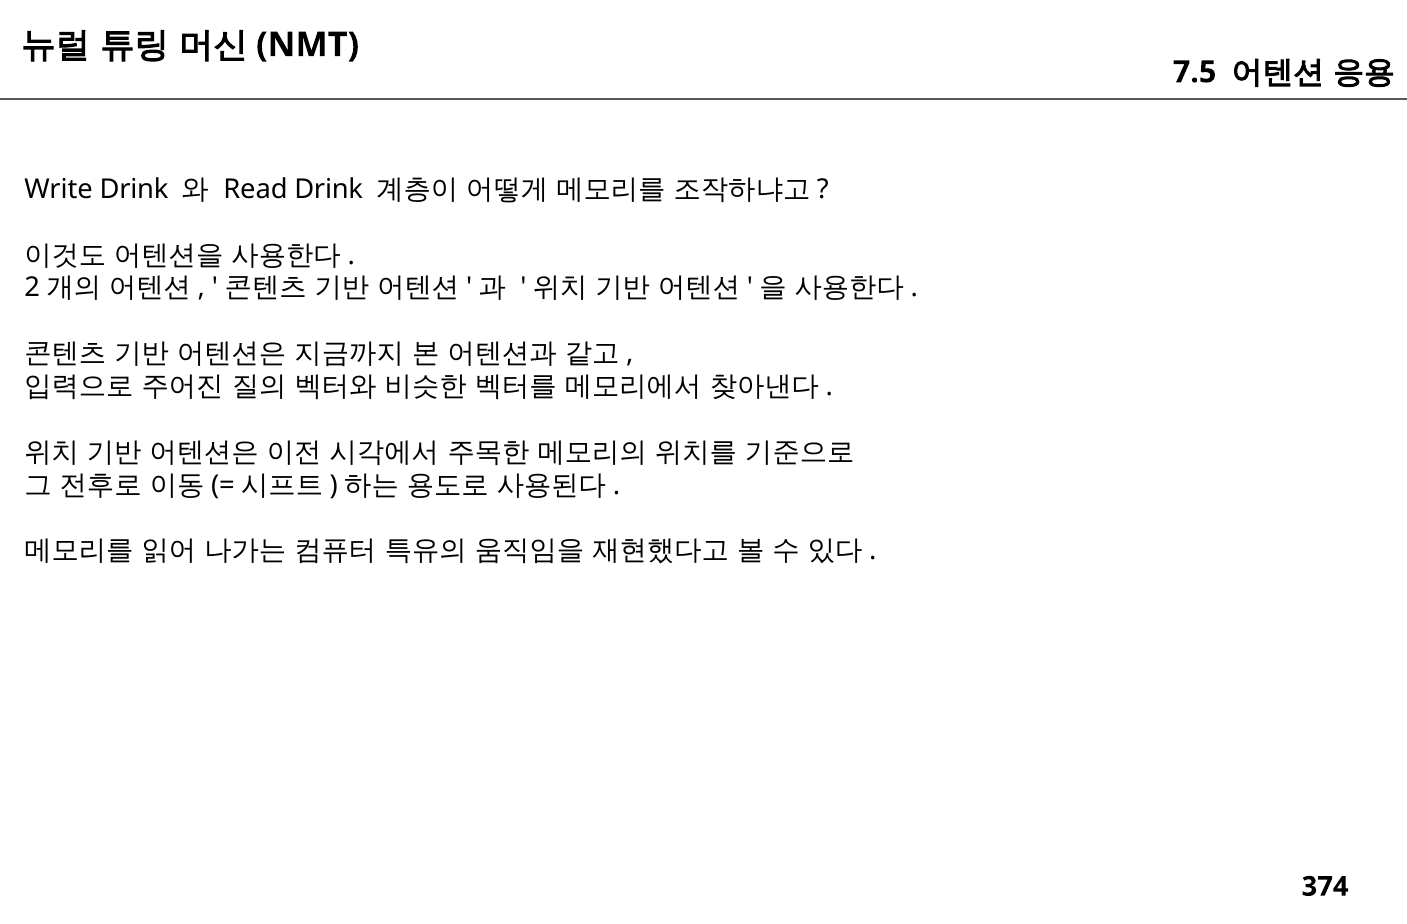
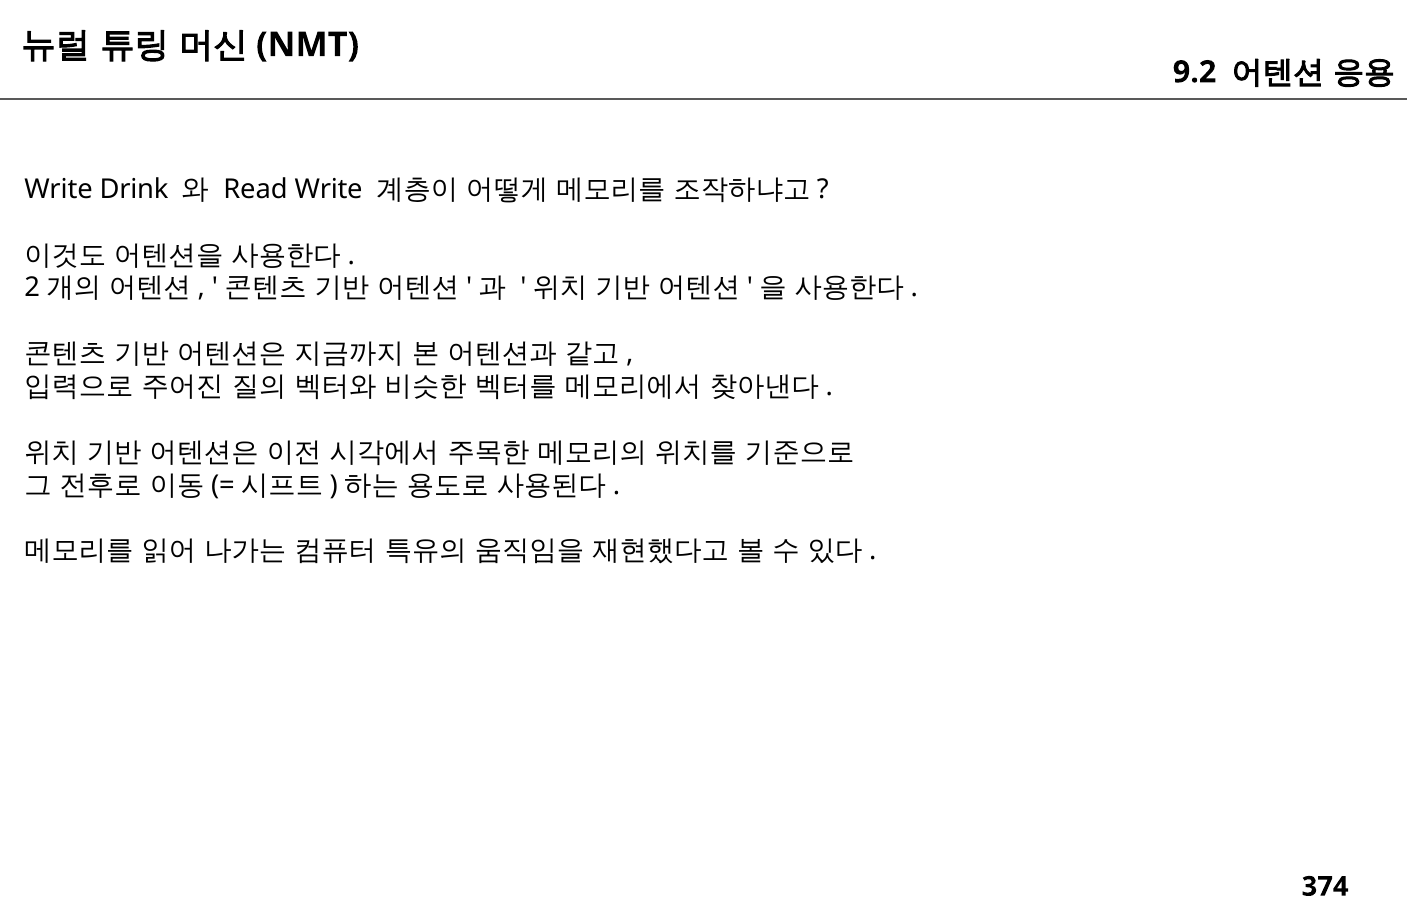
7.5: 7.5 -> 9.2 (1195, 72)
Read Drink: Drink -> Write (329, 189)
